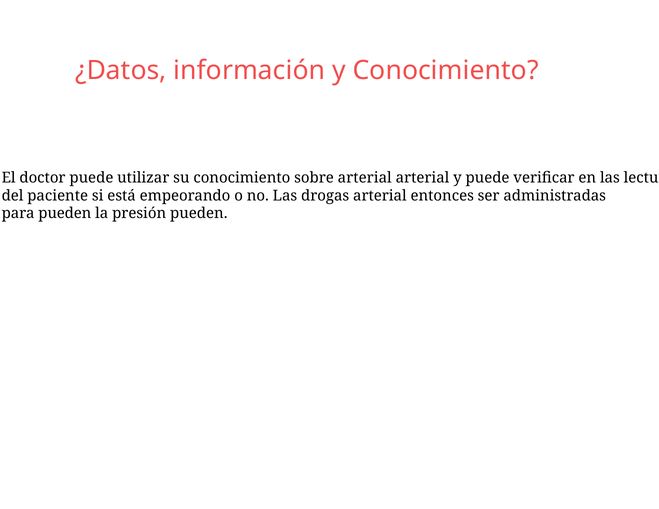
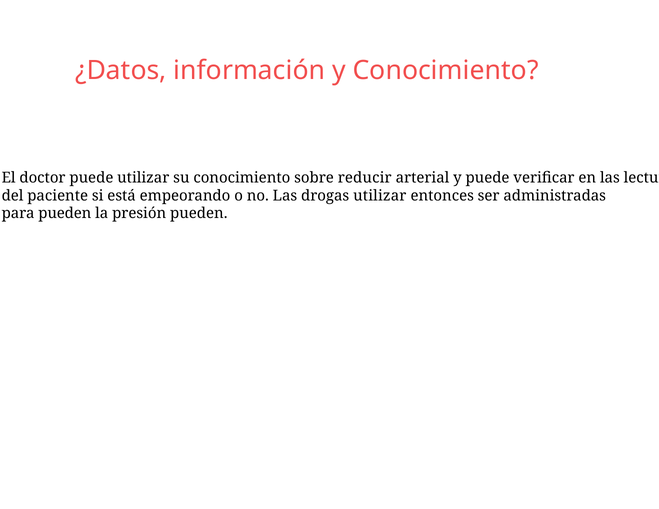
sobre arterial: arterial -> reducir (365, 178)
drogas arterial: arterial -> utilizar (380, 196)
